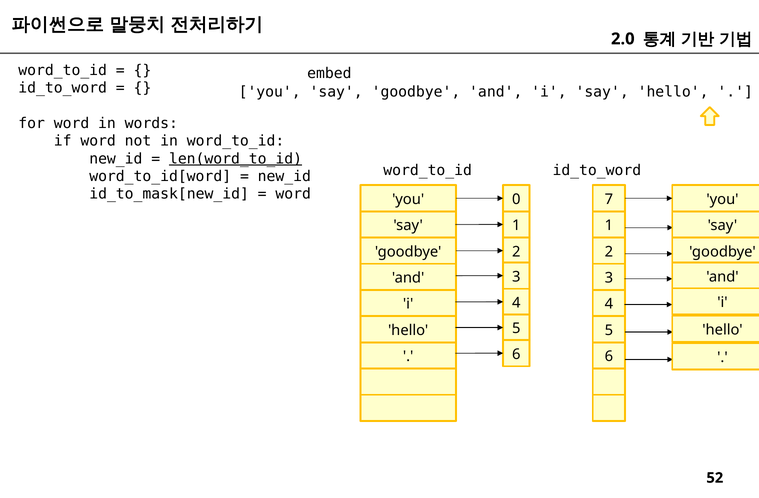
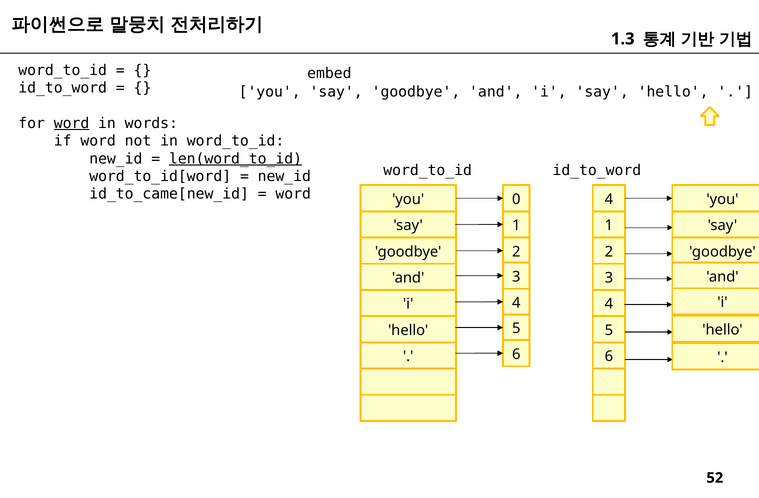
2.0: 2.0 -> 1.3 (623, 39)
word underline: none -> present (72, 123)
id_to_mask[new_id: id_to_mask[new_id -> id_to_came[new_id (169, 194)
0 7: 7 -> 4 (609, 199)
